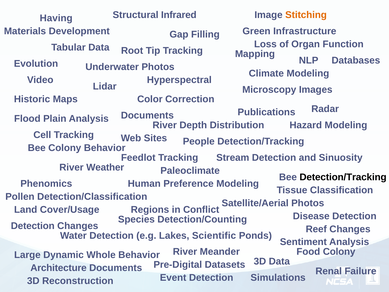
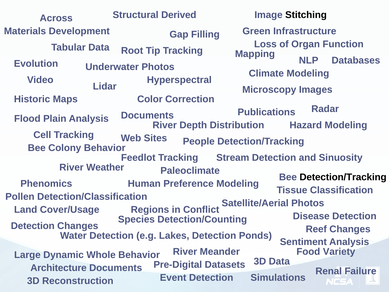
Infrared: Infrared -> Derived (179, 15)
Stitching colour: orange -> black (306, 15)
Having: Having -> Across (56, 18)
Lakes Scientific: Scientific -> Detection (214, 235)
Food Colony: Colony -> Variety (339, 252)
